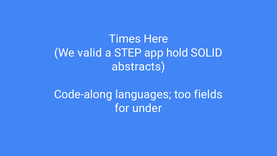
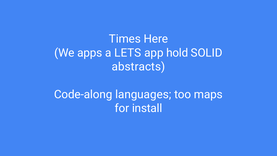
valid: valid -> apps (90, 53)
STEP: STEP -> LETS (128, 53)
fields: fields -> maps (208, 94)
under: under -> install (147, 108)
